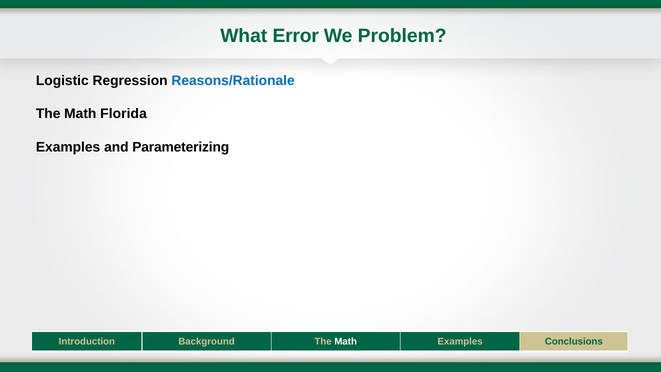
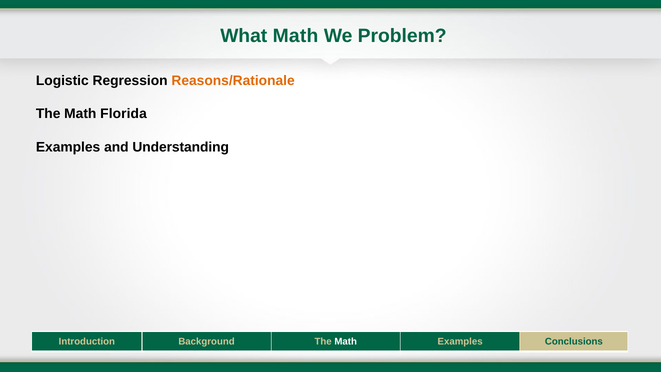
What Error: Error -> Math (295, 36)
Reasons/Rationale colour: blue -> orange (233, 81)
Parameterizing: Parameterizing -> Understanding (181, 147)
